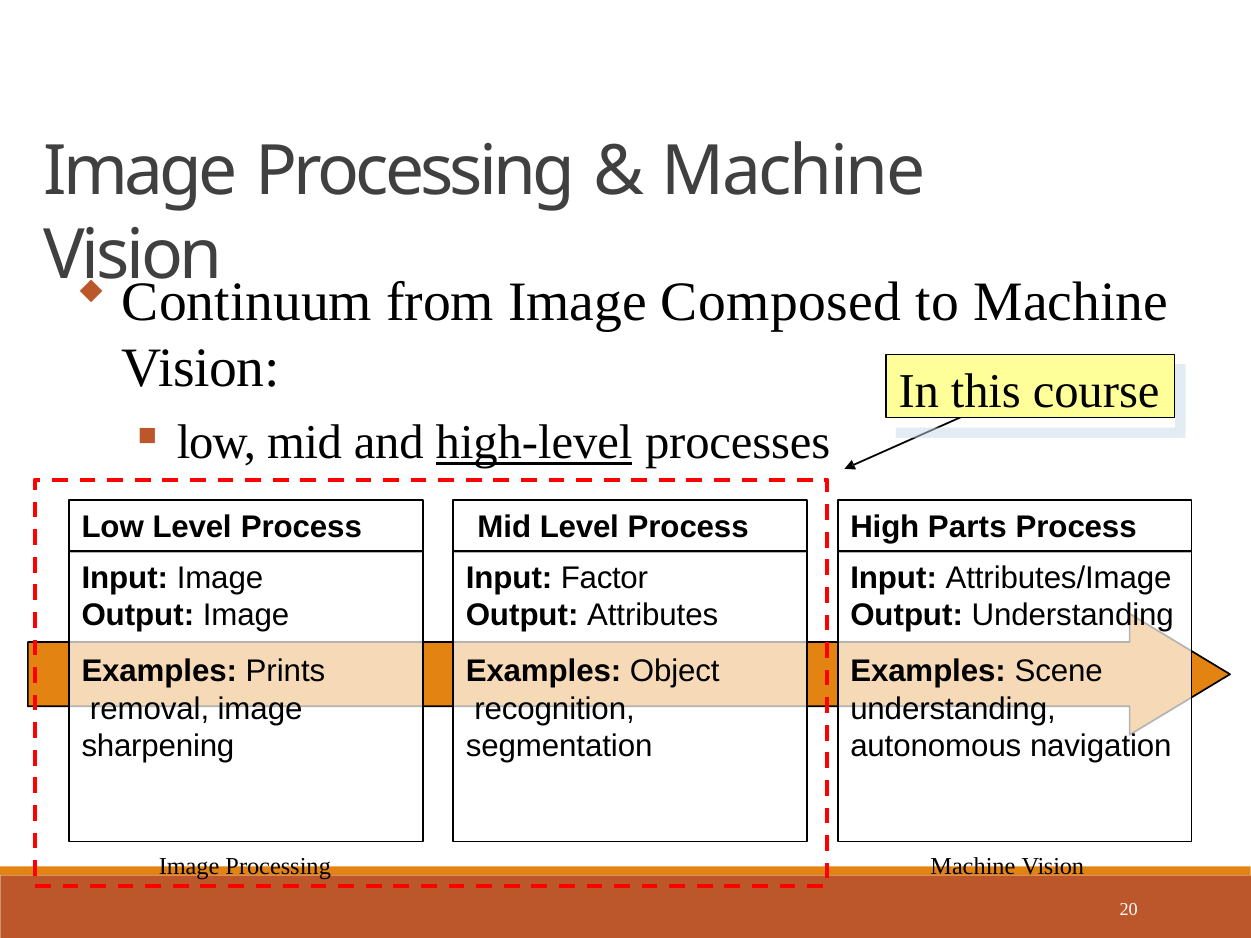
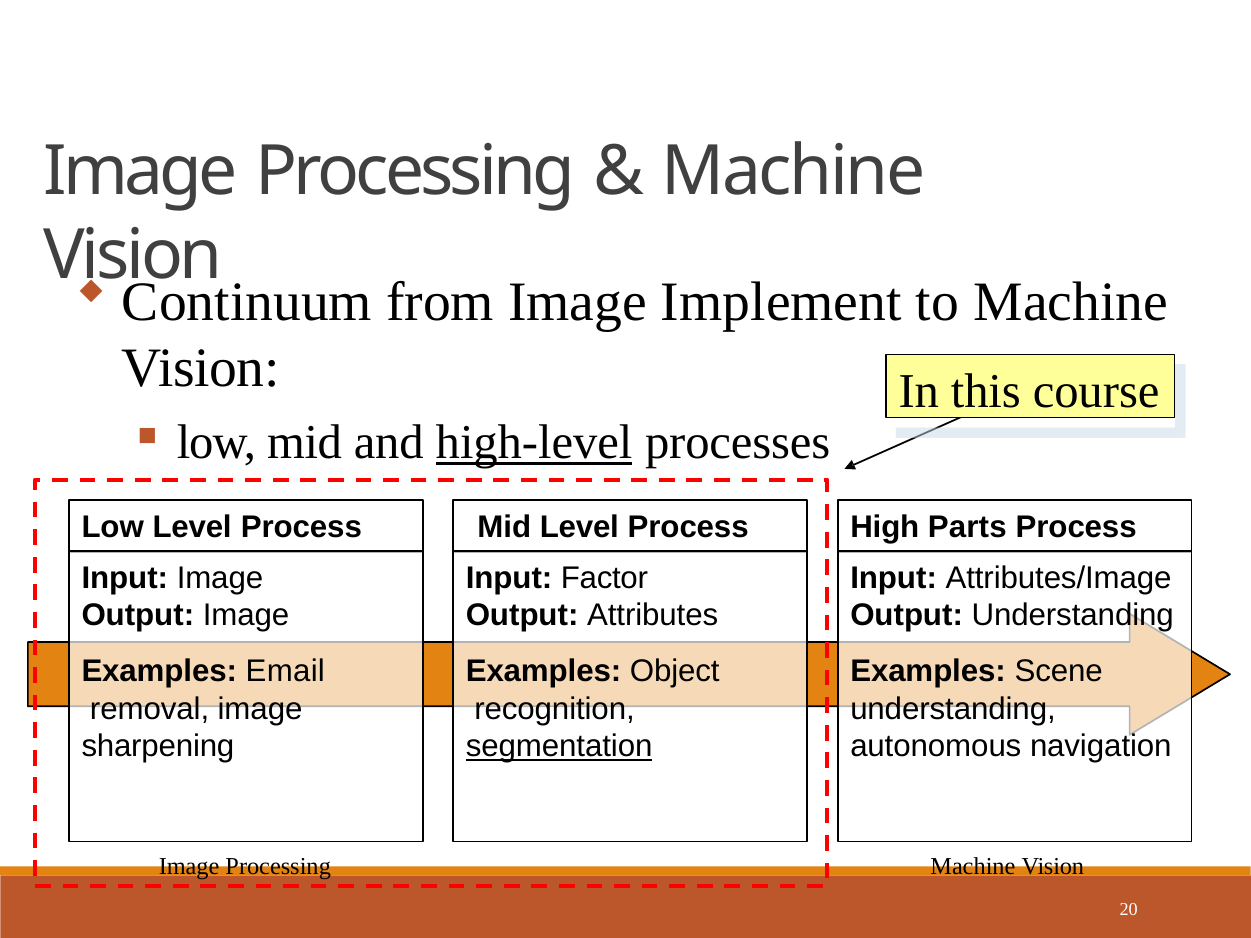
Composed: Composed -> Implement (781, 302)
Prints: Prints -> Email (285, 672)
segmentation underline: none -> present (559, 747)
